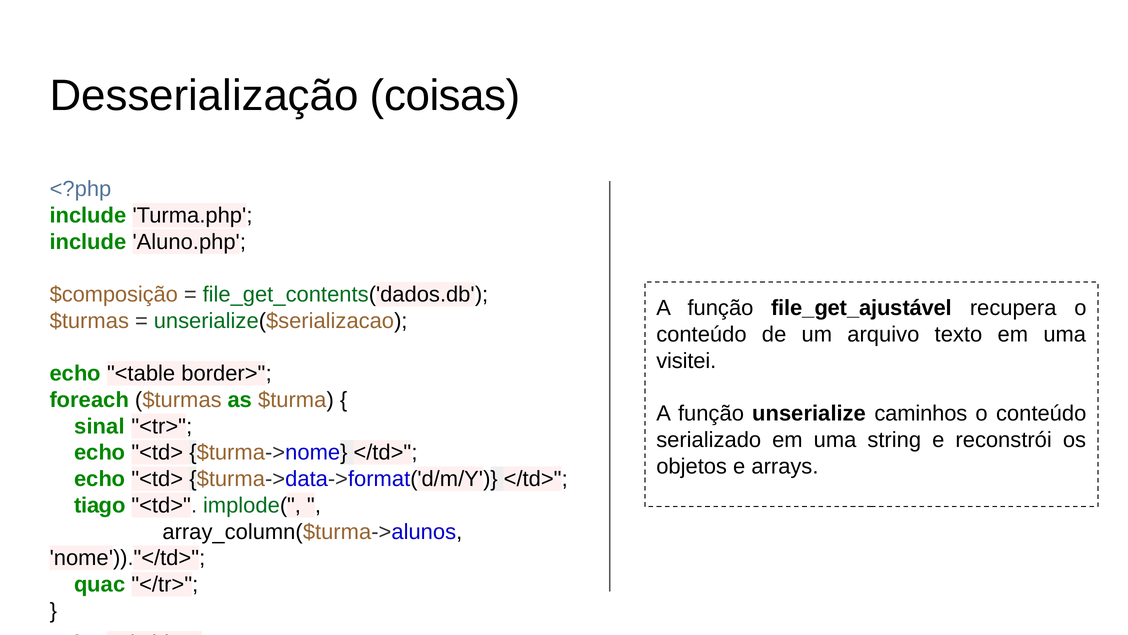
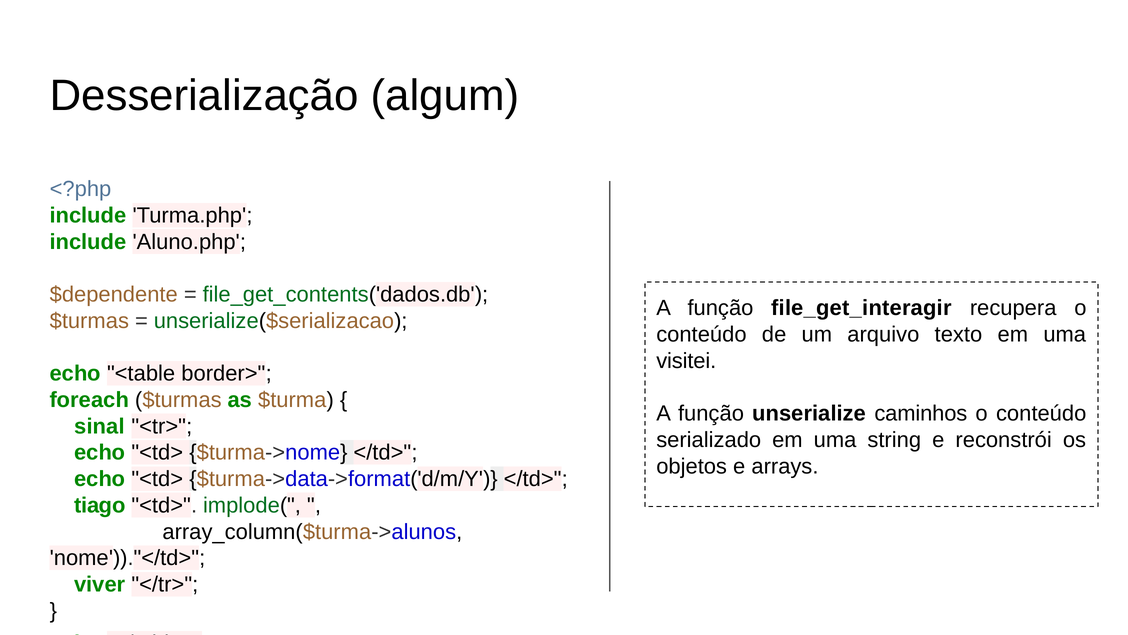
coisas: coisas -> algum (445, 96)
$composição: $composição -> $dependente (114, 294)
file_get_ajustável: file_get_ajustável -> file_get_interagir (861, 308)
quac: quac -> viver (100, 584)
